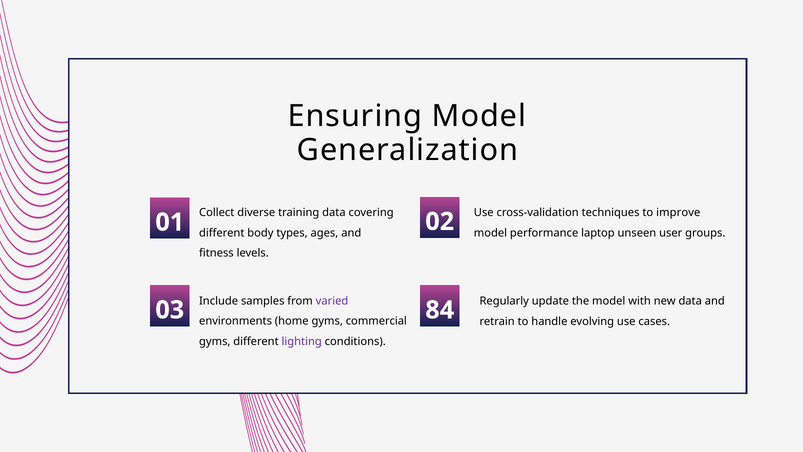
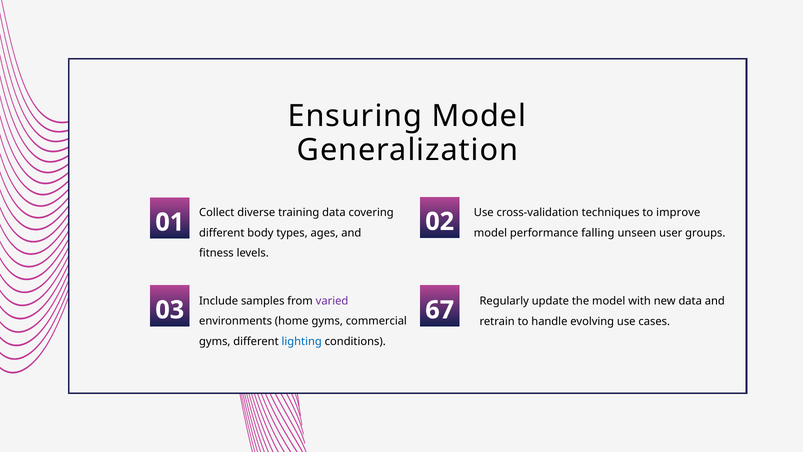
laptop: laptop -> falling (598, 233)
84: 84 -> 67 (440, 310)
lighting colour: purple -> blue (302, 341)
